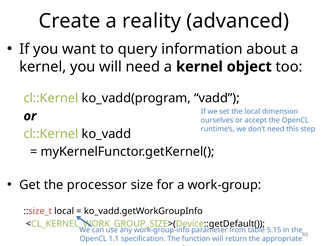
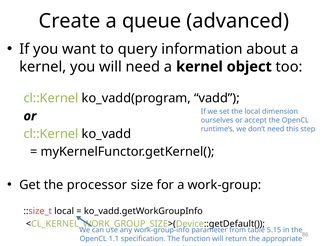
reality: reality -> queue (152, 21)
